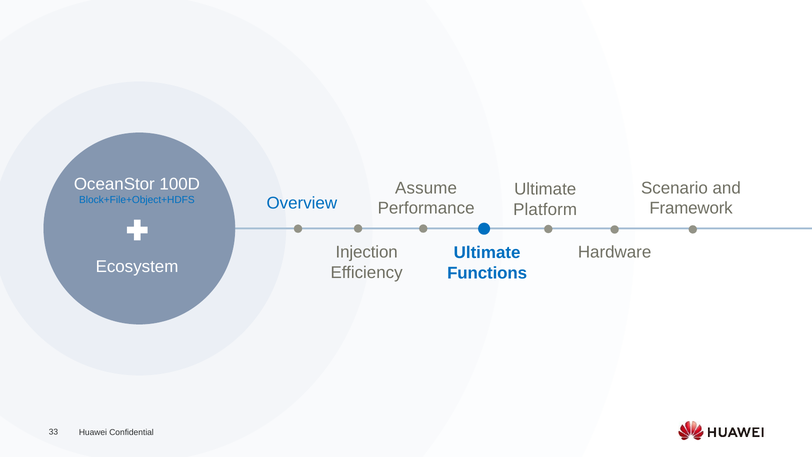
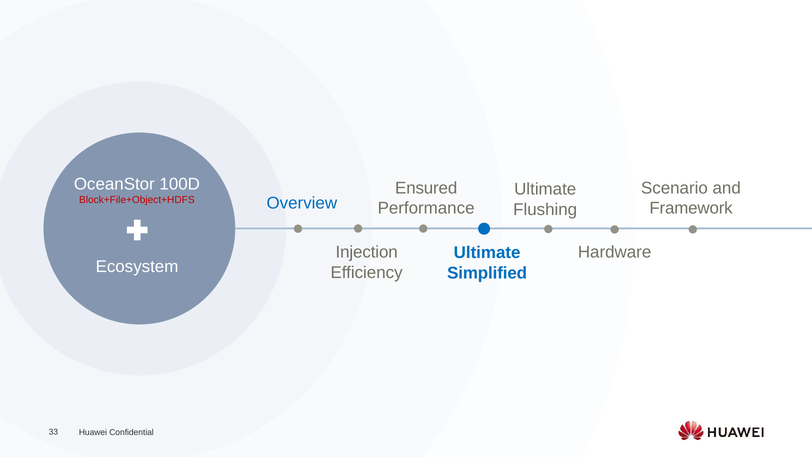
Assume: Assume -> Ensured (426, 188)
Block+File+Object+HDFS colour: blue -> red (137, 200)
Platform: Platform -> Flushing (545, 209)
Functions: Functions -> Simplified (487, 273)
